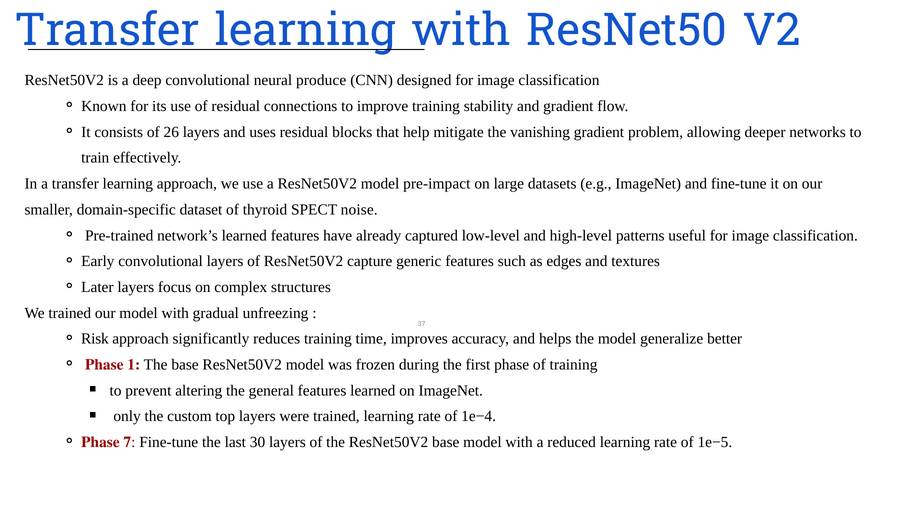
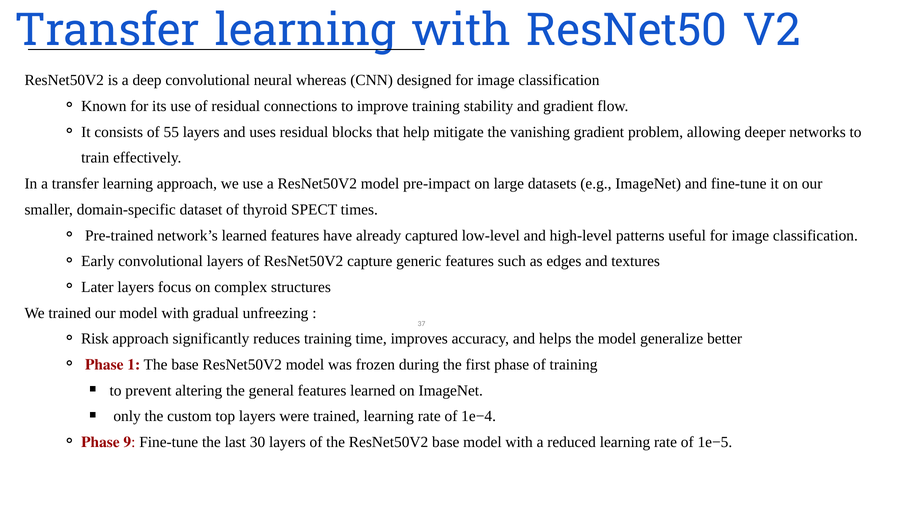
produce: produce -> whereas (321, 80)
26: 26 -> 55 (171, 132)
noise: noise -> times (359, 210)
7: 7 -> 9 (127, 442)
